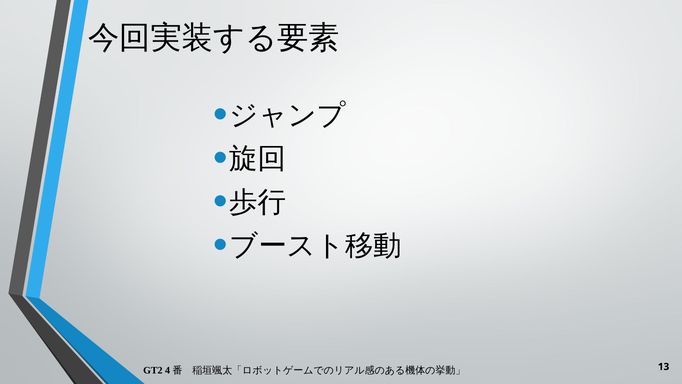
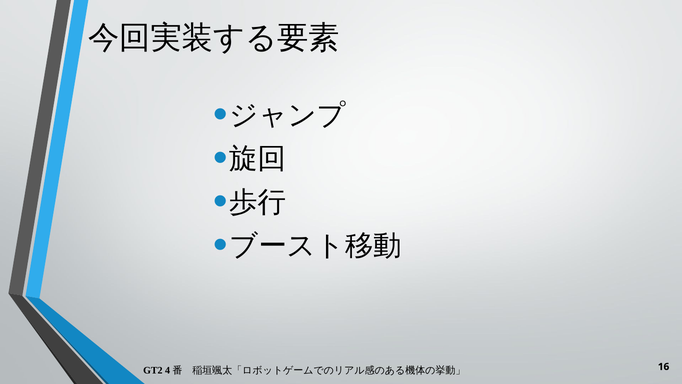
13: 13 -> 16 (664, 366)
